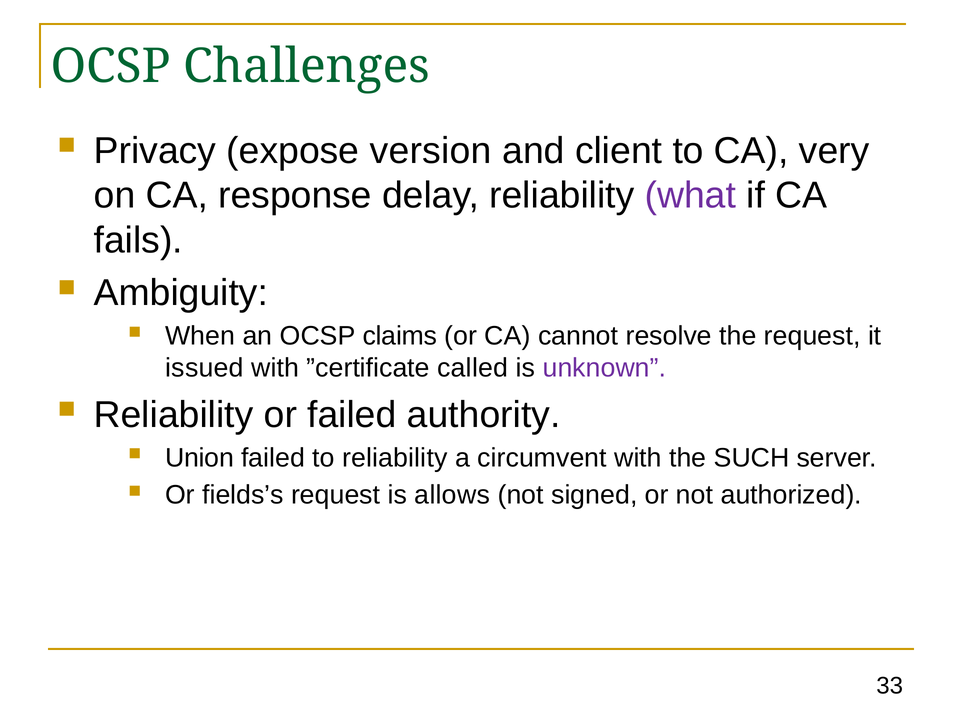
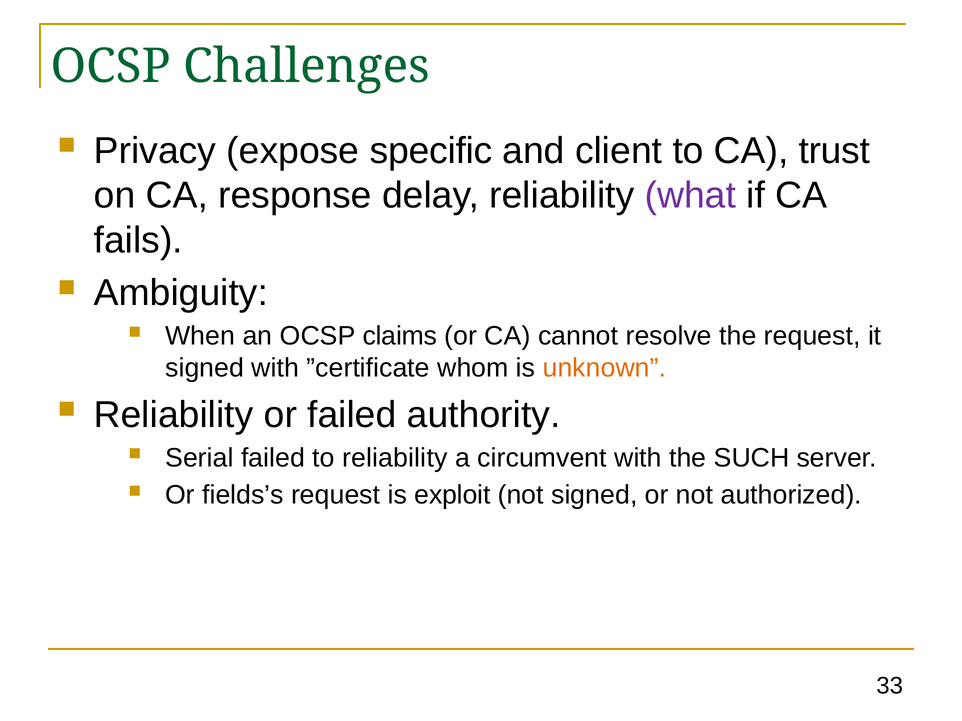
version: version -> specific (431, 151)
very: very -> trust (834, 151)
issued: issued -> signed (205, 368)
called: called -> whom (473, 368)
unknown colour: purple -> orange (604, 368)
Union: Union -> Serial (199, 458)
allows: allows -> exploit (452, 496)
